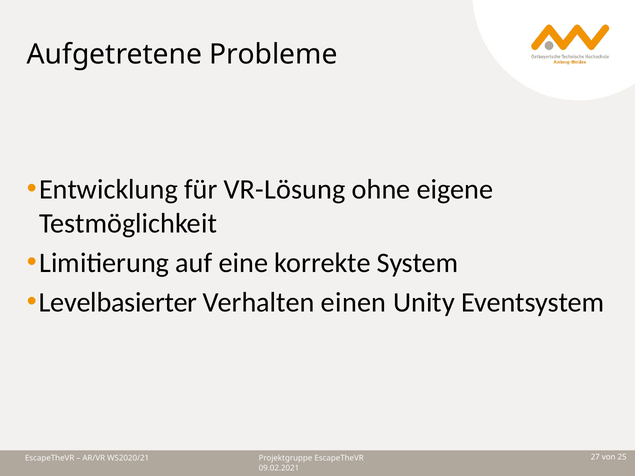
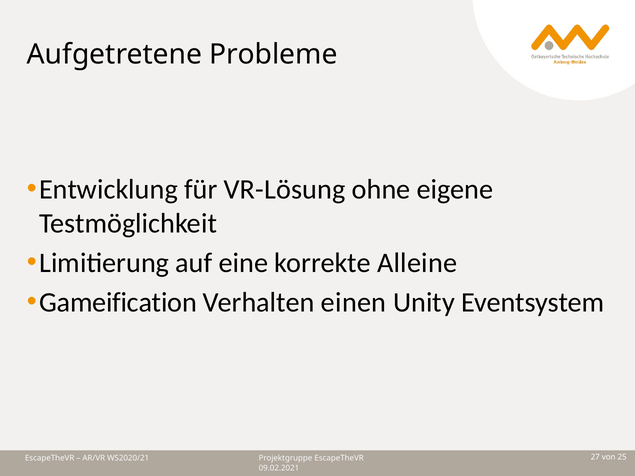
System: System -> Alleine (417, 263)
Levelbasierter: Levelbasierter -> Gameification (118, 303)
